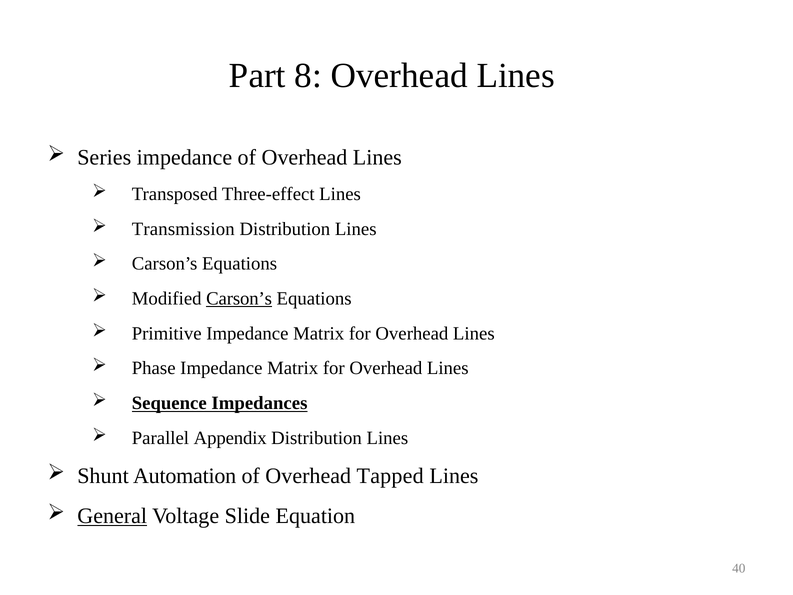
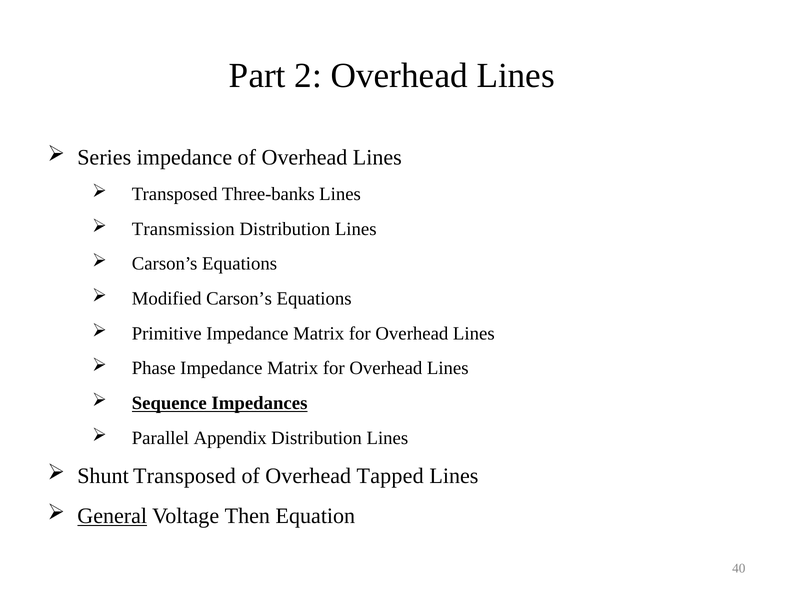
8: 8 -> 2 (308, 76)
Three-effect: Three-effect -> Three-banks (268, 194)
Carson’s underline: present -> none (239, 298)
Shunt Automation: Automation -> Transposed (184, 476)
Slide: Slide -> Then (247, 516)
